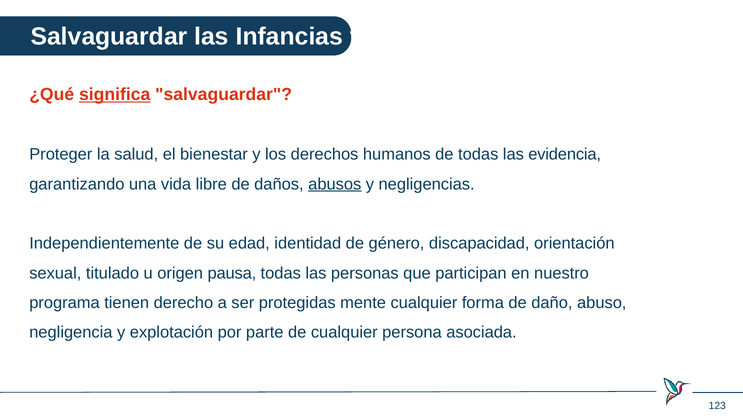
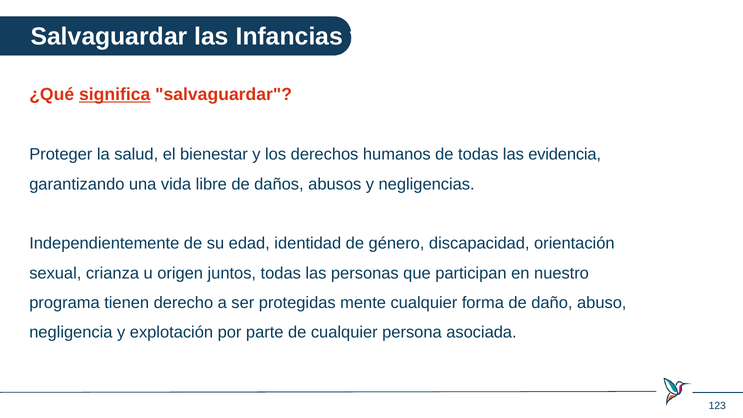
abusos underline: present -> none (335, 184)
titulado: titulado -> crianza (113, 273)
pausa: pausa -> juntos (232, 273)
